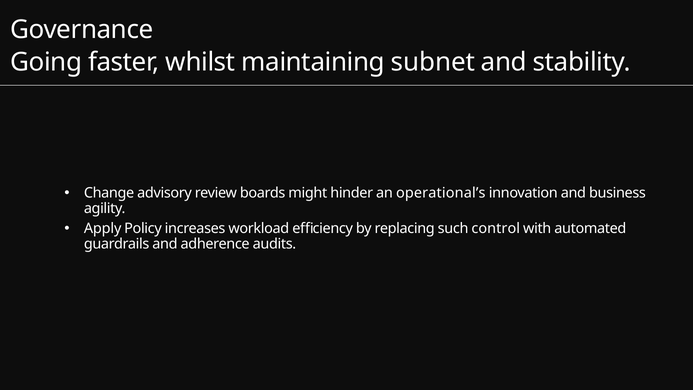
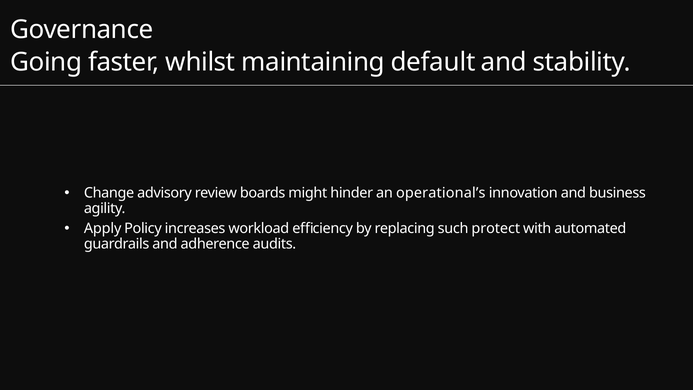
subnet: subnet -> default (433, 62)
control: control -> protect (496, 228)
